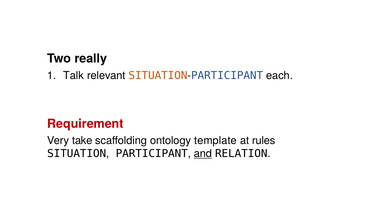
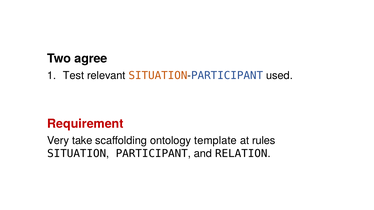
really: really -> agree (91, 59)
Talk: Talk -> Test (74, 76)
each: each -> used (280, 76)
and underline: present -> none (203, 154)
